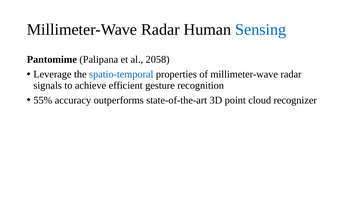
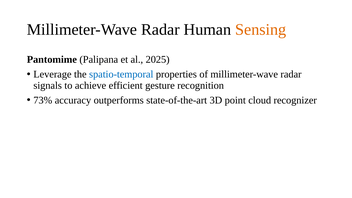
Sensing colour: blue -> orange (261, 30)
2058: 2058 -> 2025 (158, 60)
55%: 55% -> 73% (43, 100)
